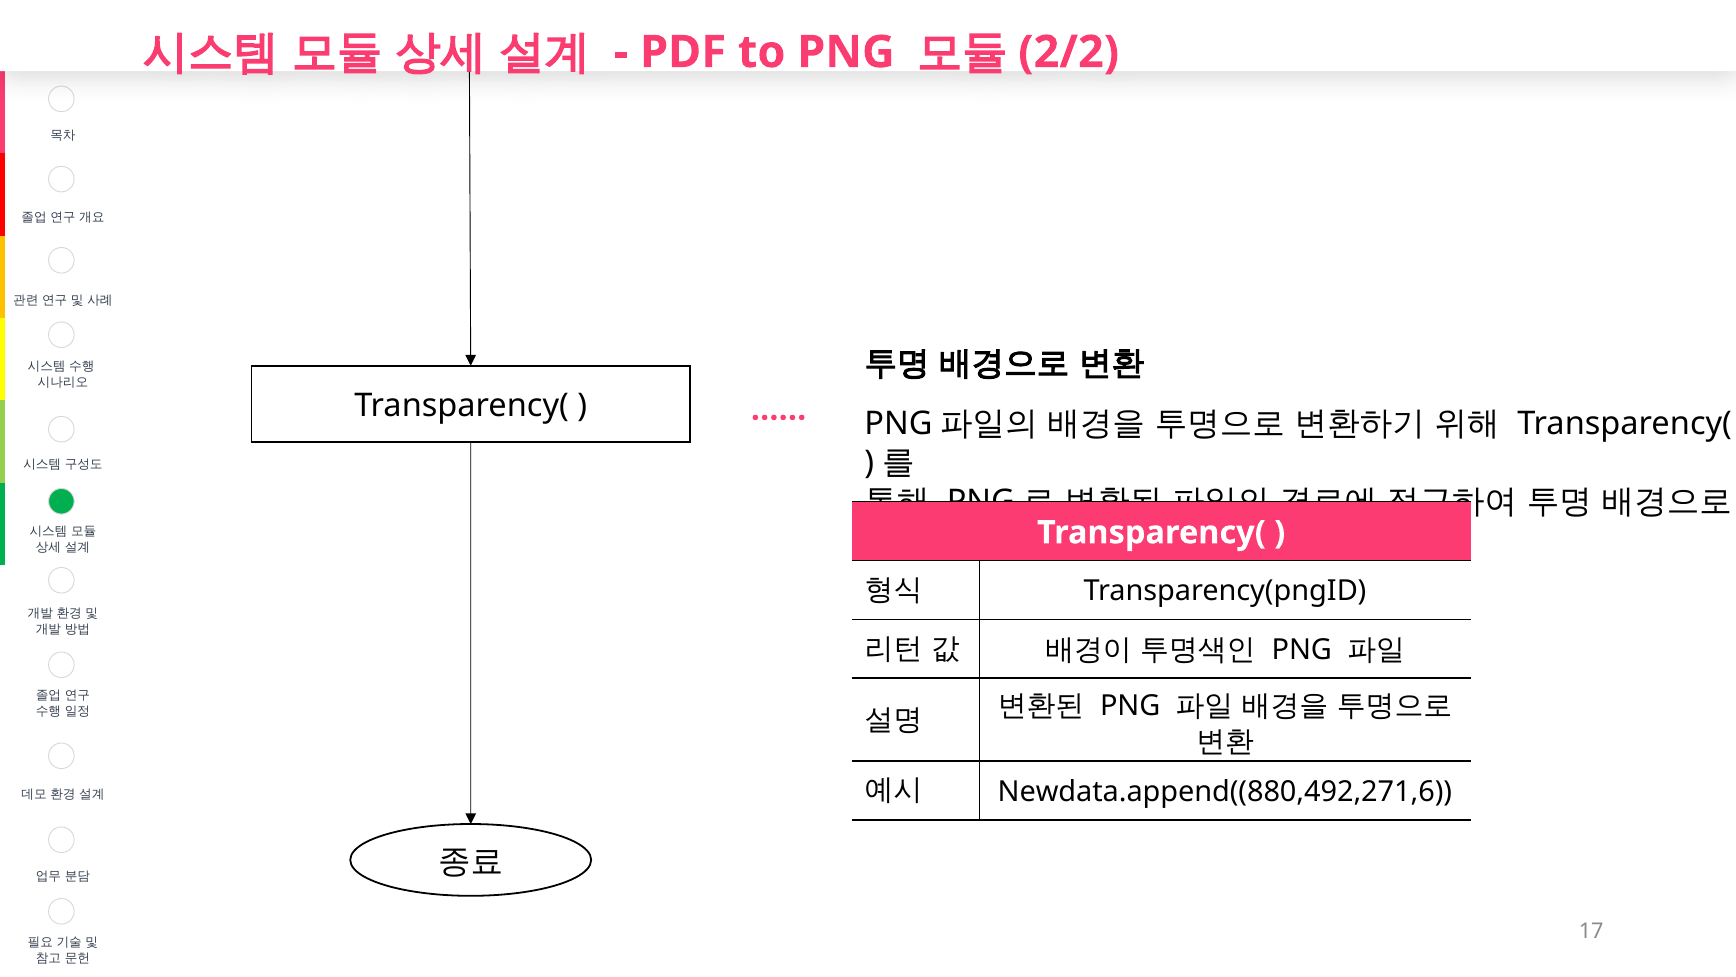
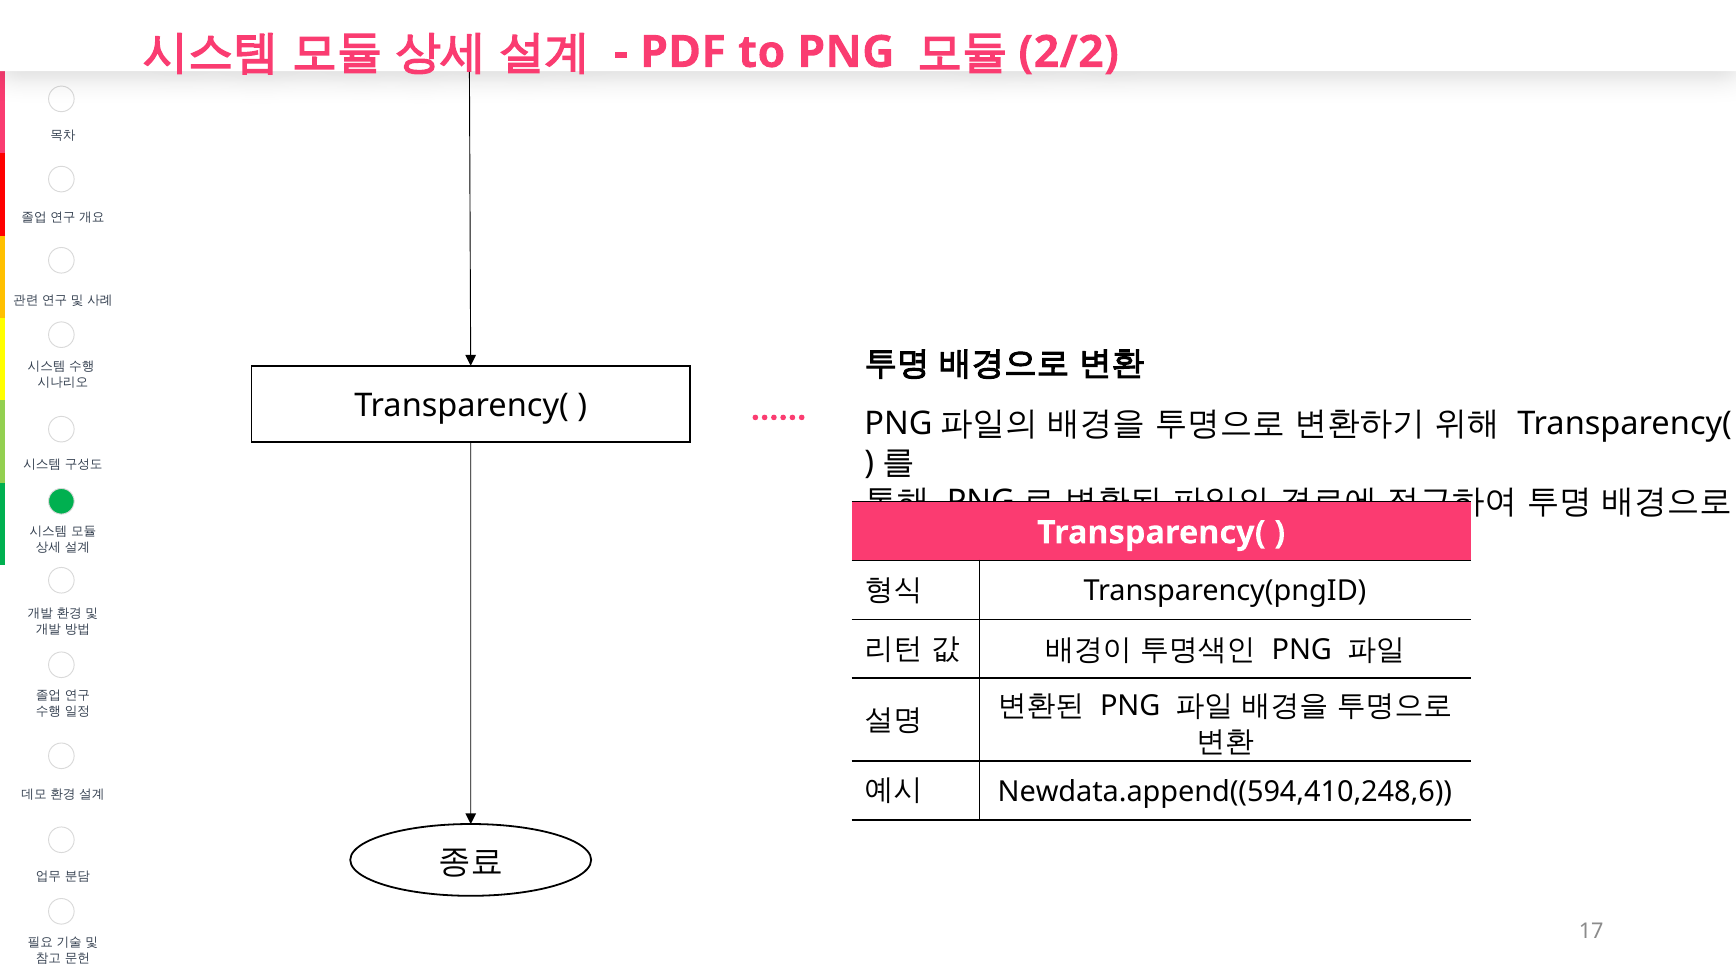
Newdata.append((880,492,271,6: Newdata.append((880,492,271,6 -> Newdata.append((594,410,248,6 (1225, 791)
